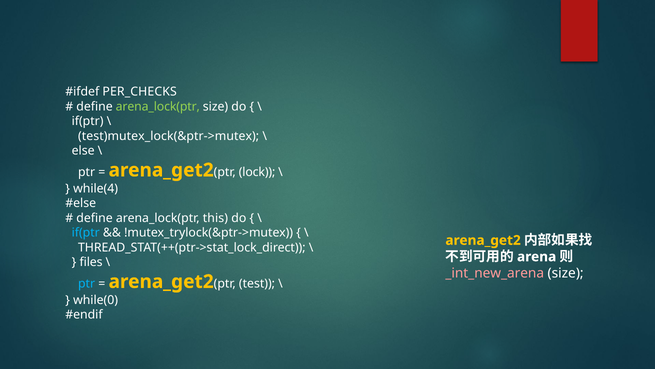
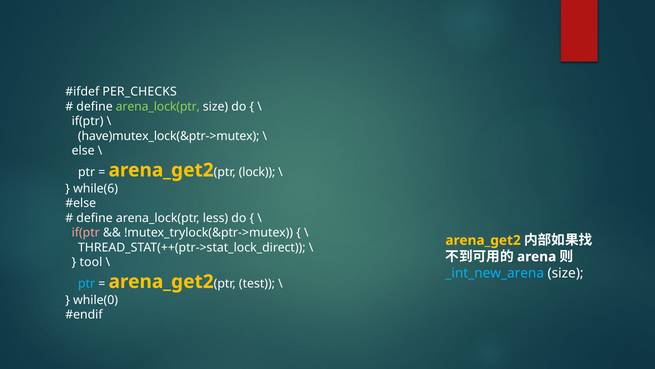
test)mutex_lock(&ptr->mutex: test)mutex_lock(&ptr->mutex -> have)mutex_lock(&ptr->mutex (169, 136)
while(4: while(4 -> while(6 (96, 188)
this: this -> less (215, 218)
if(ptr colour: light blue -> pink (86, 232)
files: files -> tool (91, 262)
_int_new_arena colour: pink -> light blue (495, 273)
